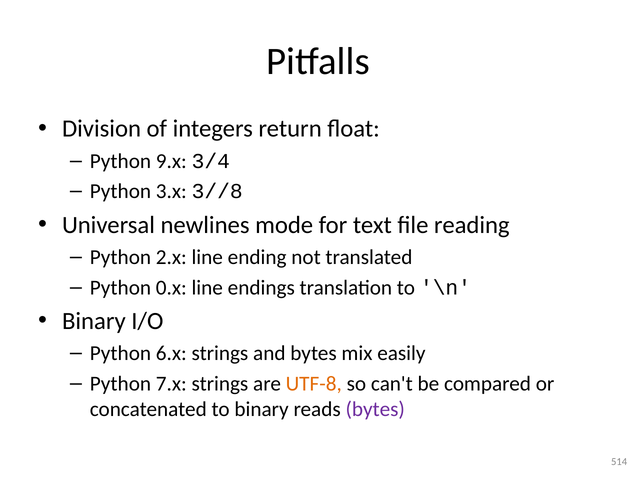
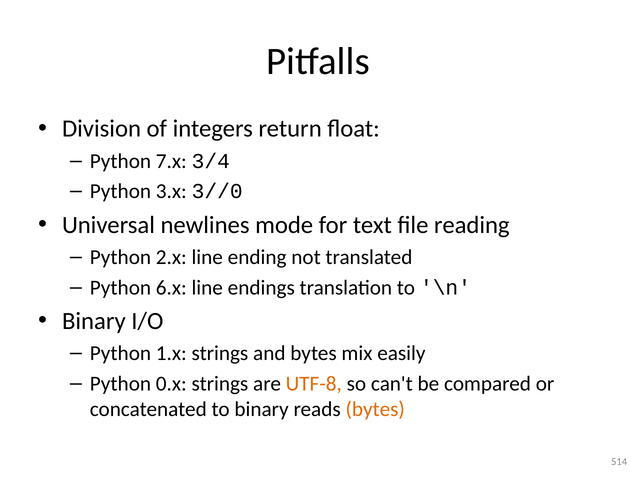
9.x: 9.x -> 7.x (171, 161)
3//8: 3//8 -> 3//0 (217, 191)
0.x: 0.x -> 6.x (171, 288)
6.x: 6.x -> 1.x (171, 353)
7.x: 7.x -> 0.x (171, 384)
bytes colour: purple -> orange (375, 409)
